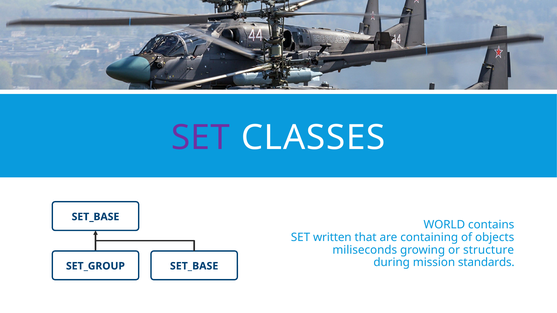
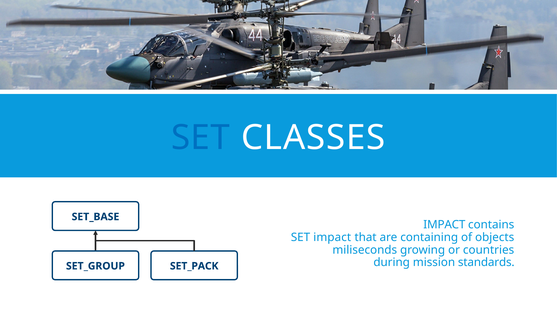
SET colour: purple -> blue (200, 138)
WORLD: WORLD -> IMPACT (444, 225)
SET written: written -> impact (332, 238)
structure: structure -> countries (489, 250)
SET_GROUP SET_BASE: SET_BASE -> SET_PACK (194, 266)
